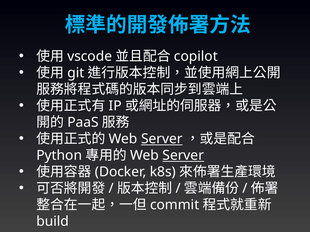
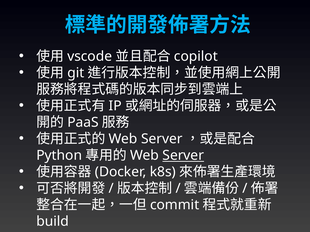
Server underline: present -> none (162, 139)
